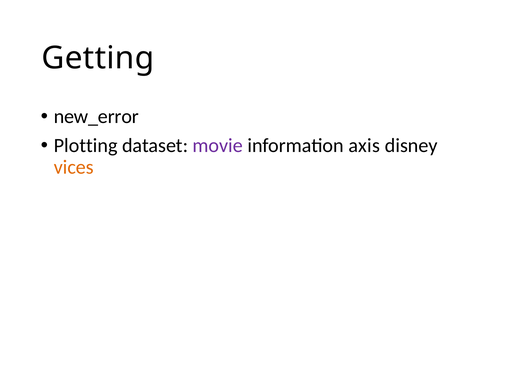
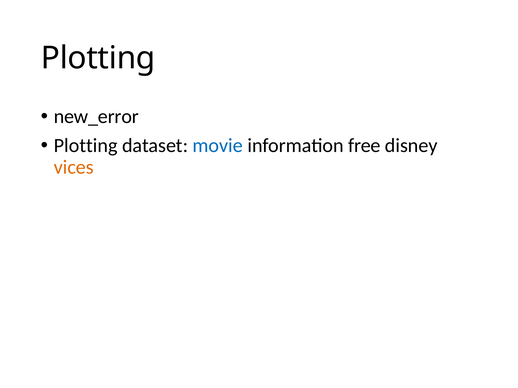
Getting: Getting -> Plotting (98, 58)
movie colour: purple -> blue (218, 146)
axis: axis -> free (364, 146)
